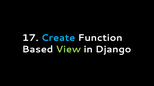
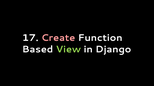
Create colour: light blue -> pink (58, 38)
